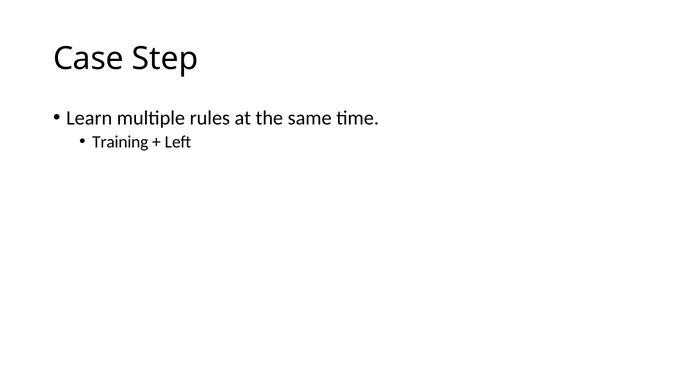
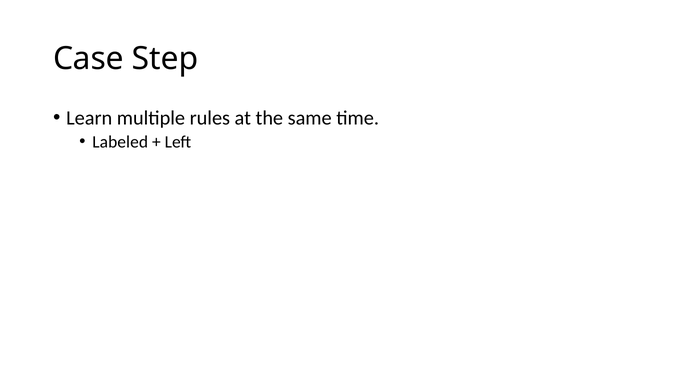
Training: Training -> Labeled (120, 142)
